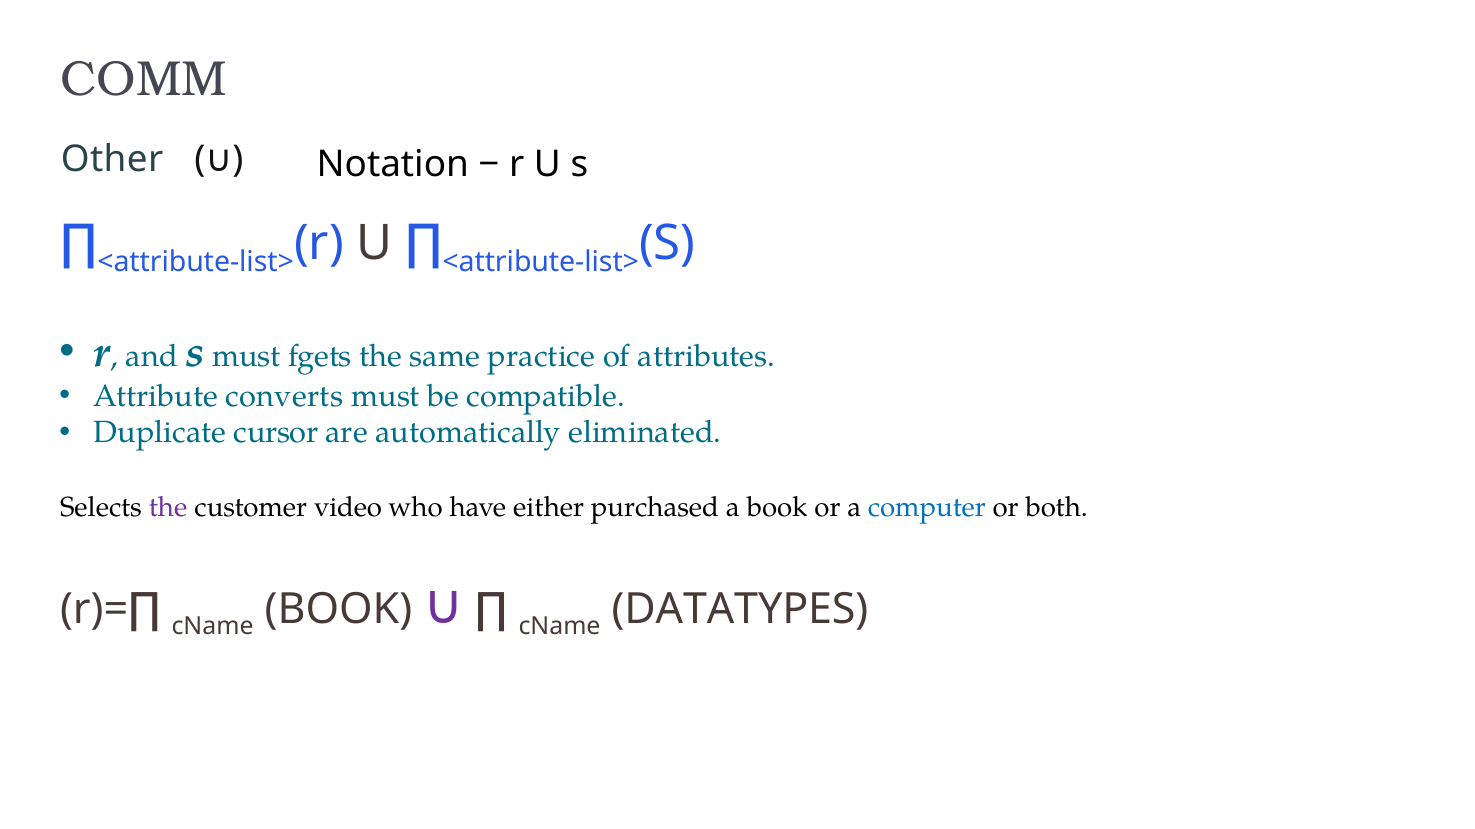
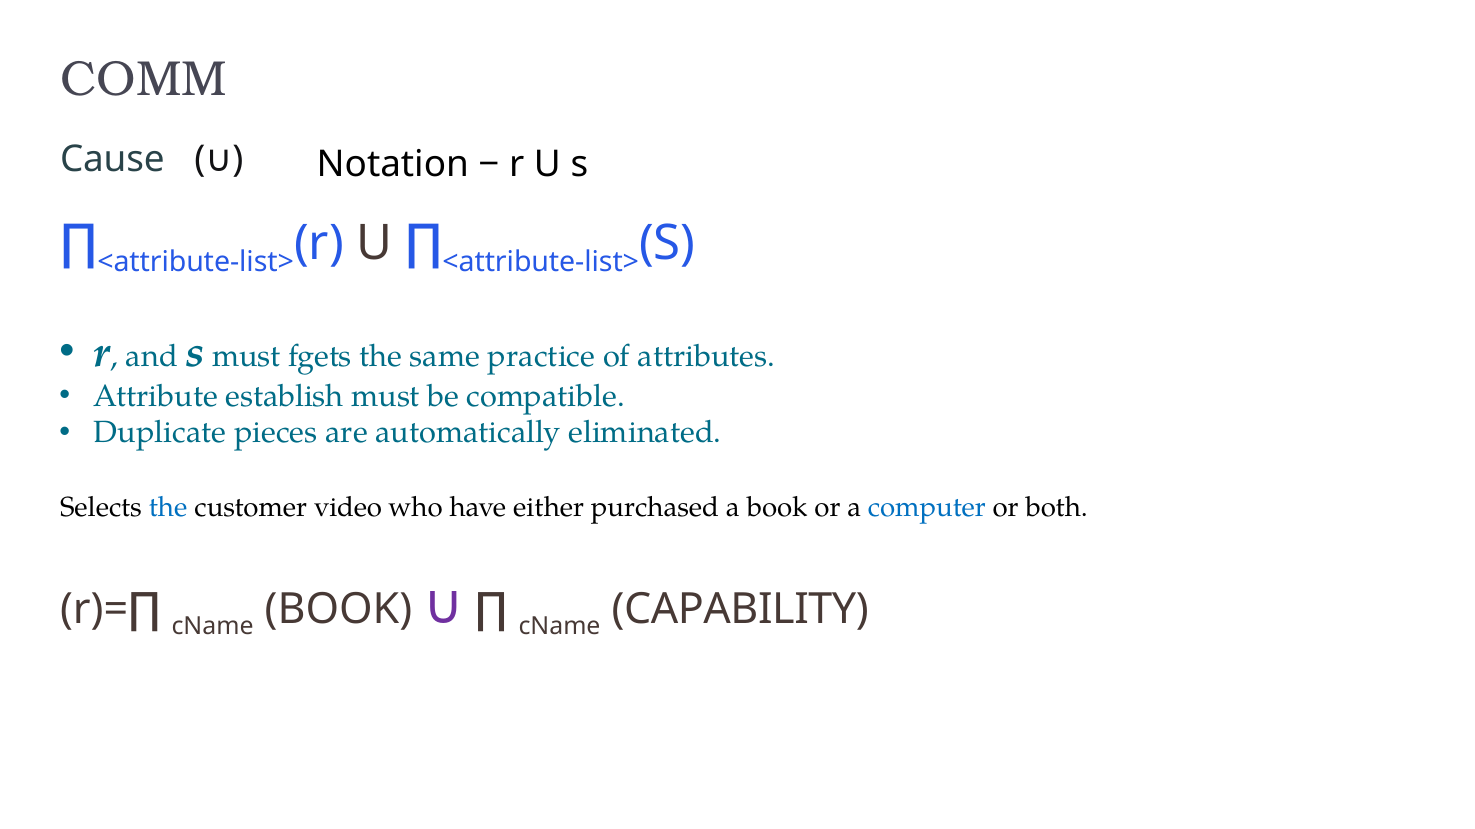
Other: Other -> Cause (112, 159)
converts: converts -> establish (285, 396)
cursor: cursor -> pieces (276, 433)
the colour: purple -> blue (168, 507)
DATATYPES: DATATYPES -> CAPABILITY (740, 610)
